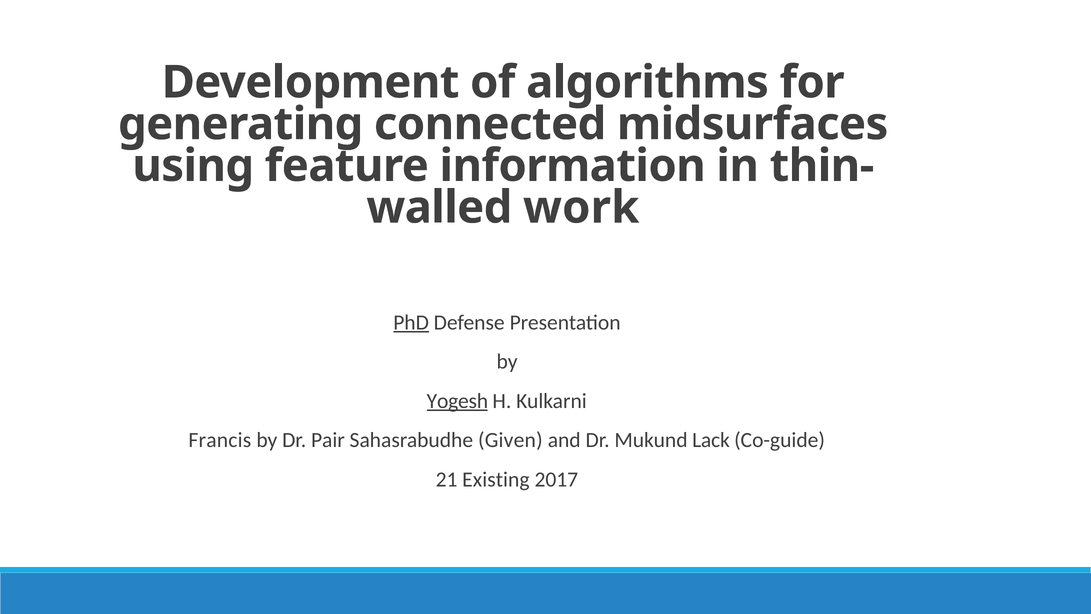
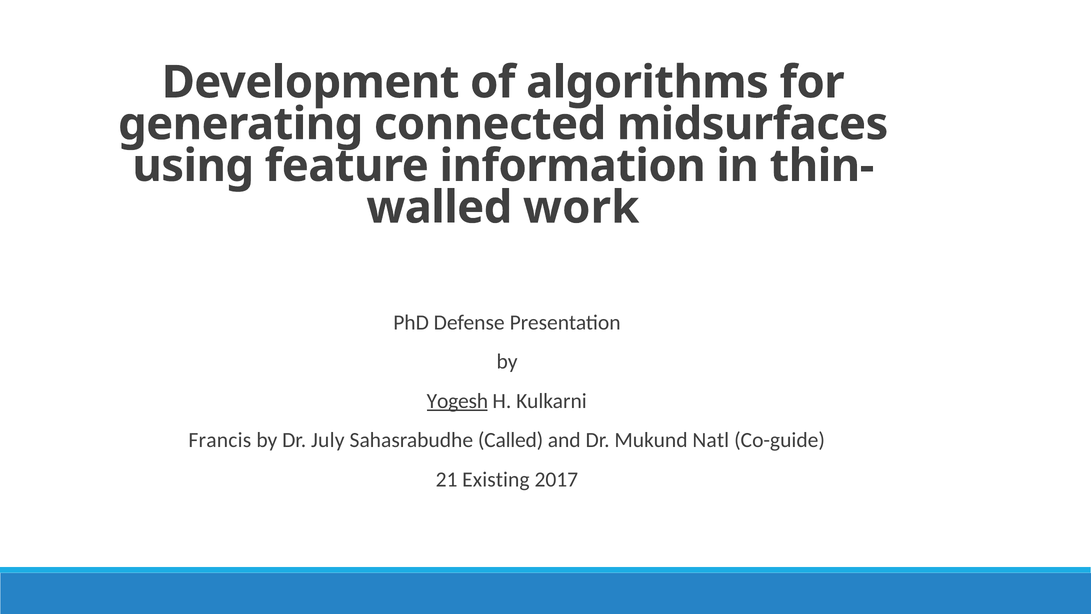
PhD underline: present -> none (411, 322)
Pair: Pair -> July (328, 440)
Given: Given -> Called (511, 440)
Lack: Lack -> Natl (711, 440)
